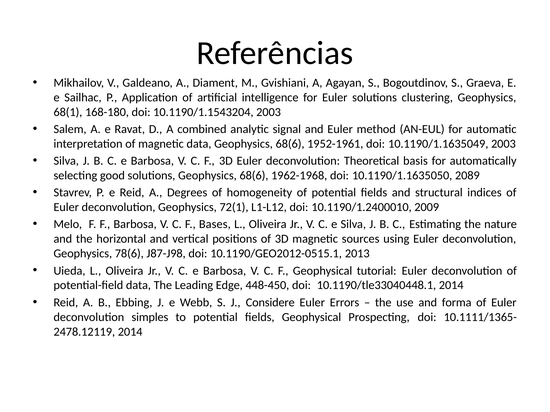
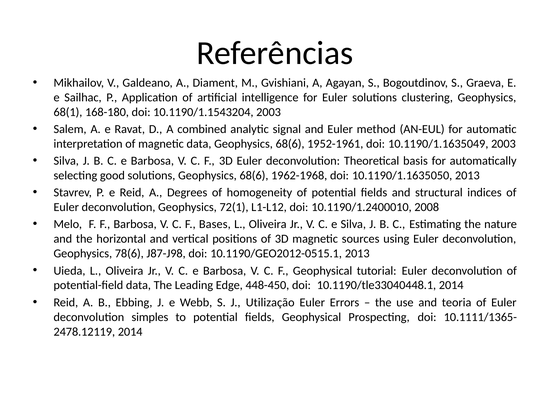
10.1190/1.1635050 2089: 2089 -> 2013 (467, 176)
2009: 2009 -> 2008 (427, 207)
Considere: Considere -> Utilização (270, 303)
forma: forma -> teoria (457, 303)
